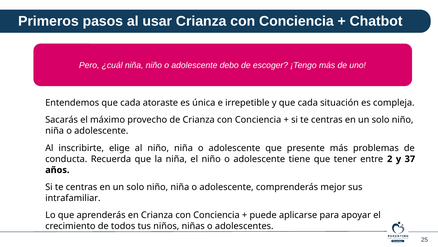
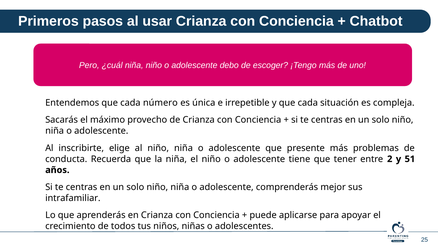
atoraste: atoraste -> número (160, 103)
37: 37 -> 51 (410, 159)
